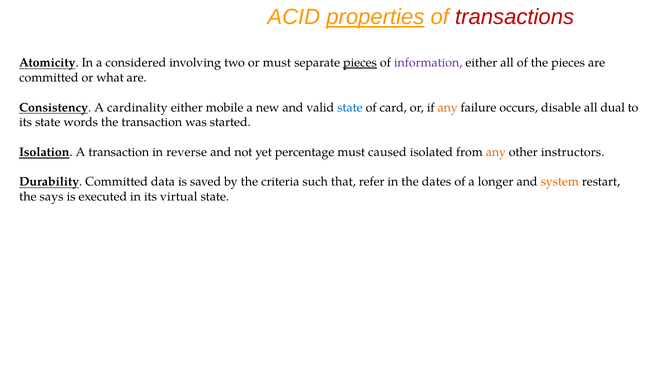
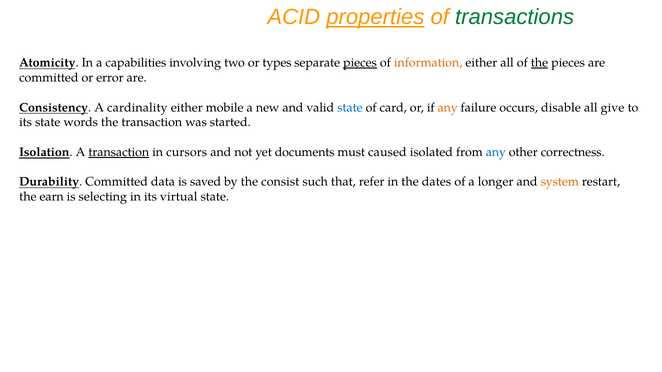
transactions colour: red -> green (515, 17)
considered: considered -> capabilities (136, 63)
or must: must -> types (277, 63)
information colour: purple -> orange (428, 63)
the underline: none -> present (540, 63)
what: what -> error (110, 78)
dual: dual -> give (613, 108)
transaction underline: none -> present (119, 152)
reverse: reverse -> cursors (187, 152)
percentage: percentage -> documents (305, 152)
any colour: orange -> blue (496, 152)
instructors: instructors -> correctness (573, 152)
criteria: criteria -> consist (280, 182)
says: says -> earn (52, 197)
executed: executed -> selecting (103, 197)
